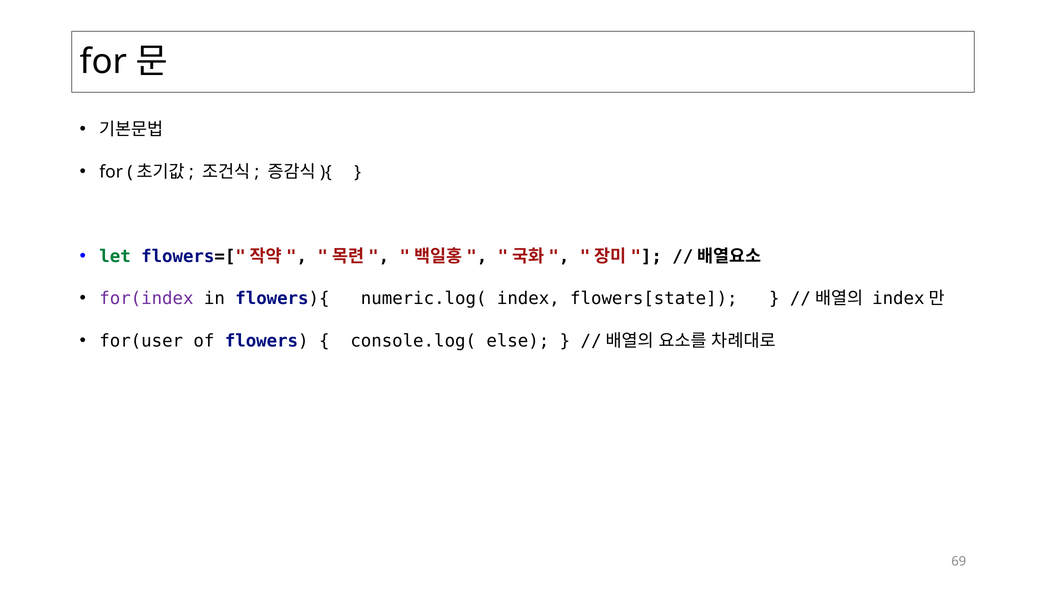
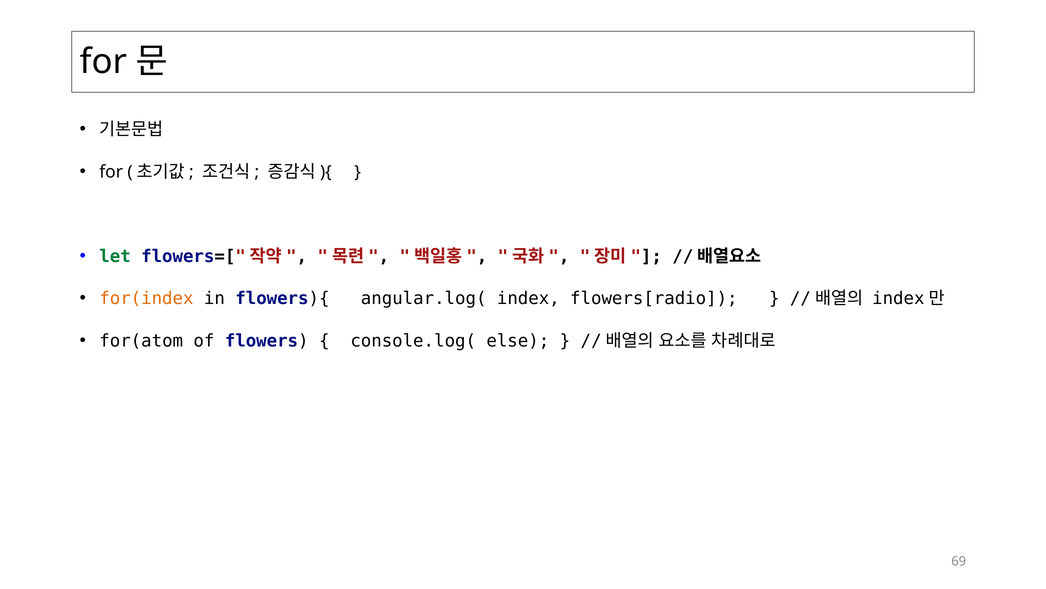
for(index colour: purple -> orange (146, 298)
numeric.log(: numeric.log( -> angular.log( (424, 298)
flowers[state: flowers[state -> flowers[radio (654, 298)
for(user: for(user -> for(atom (141, 341)
